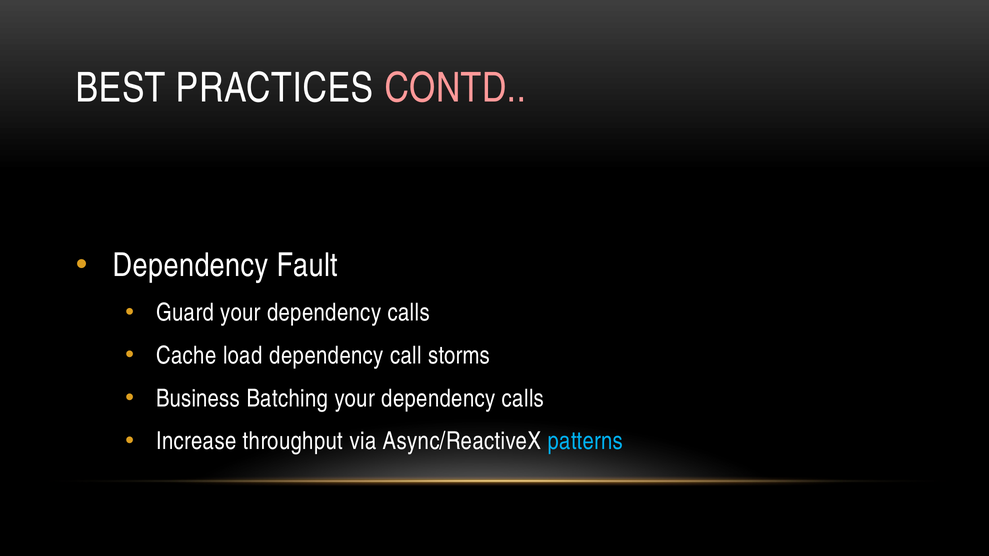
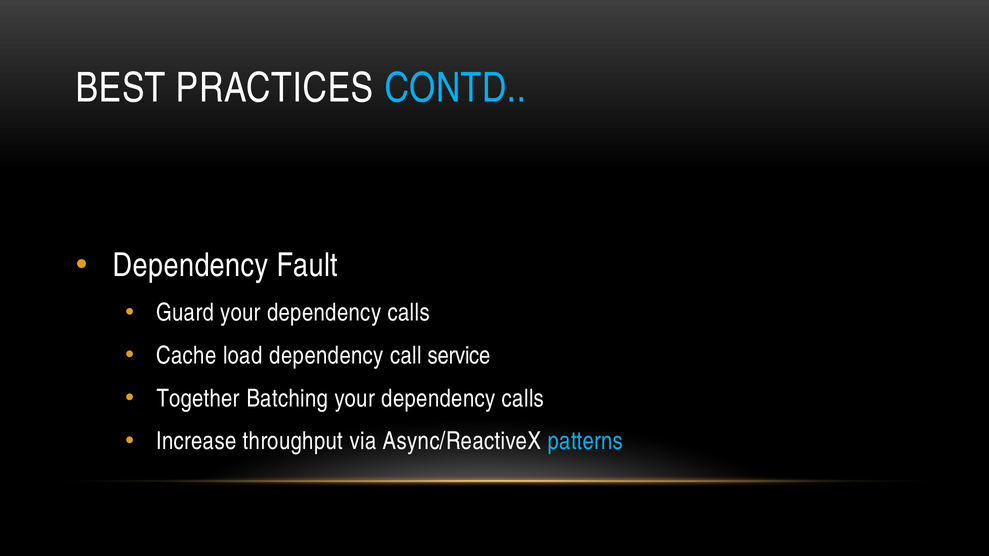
CONTD colour: pink -> light blue (455, 88)
storms: storms -> service (459, 356)
Business: Business -> Together (198, 399)
